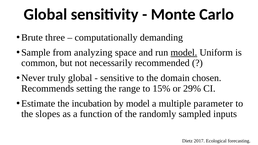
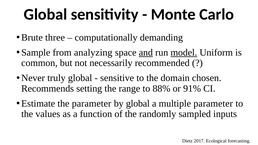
and underline: none -> present (146, 53)
15%: 15% -> 88% (161, 89)
29%: 29% -> 91% (192, 89)
the incubation: incubation -> parameter (92, 104)
by model: model -> global (138, 104)
slopes: slopes -> values (48, 114)
